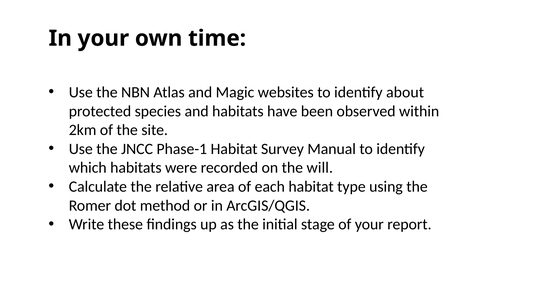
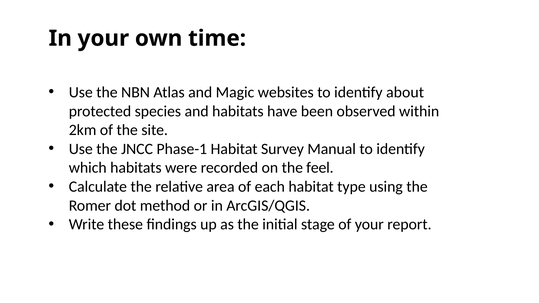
will: will -> feel (320, 168)
